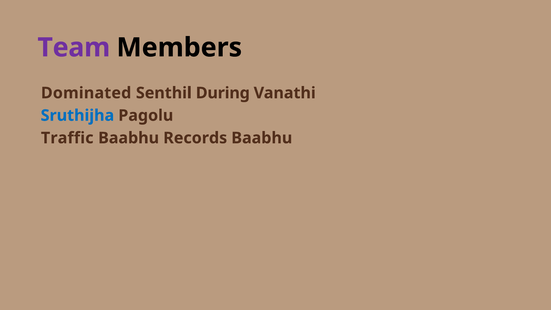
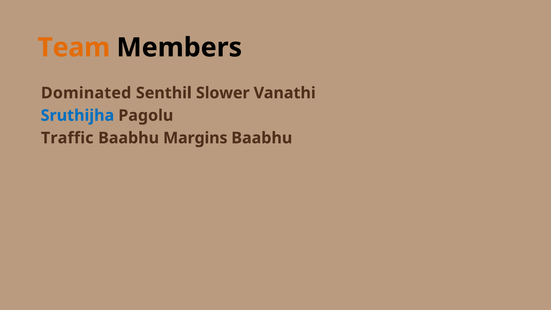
Team colour: purple -> orange (74, 48)
During: During -> Slower (223, 93)
Records: Records -> Margins (195, 138)
